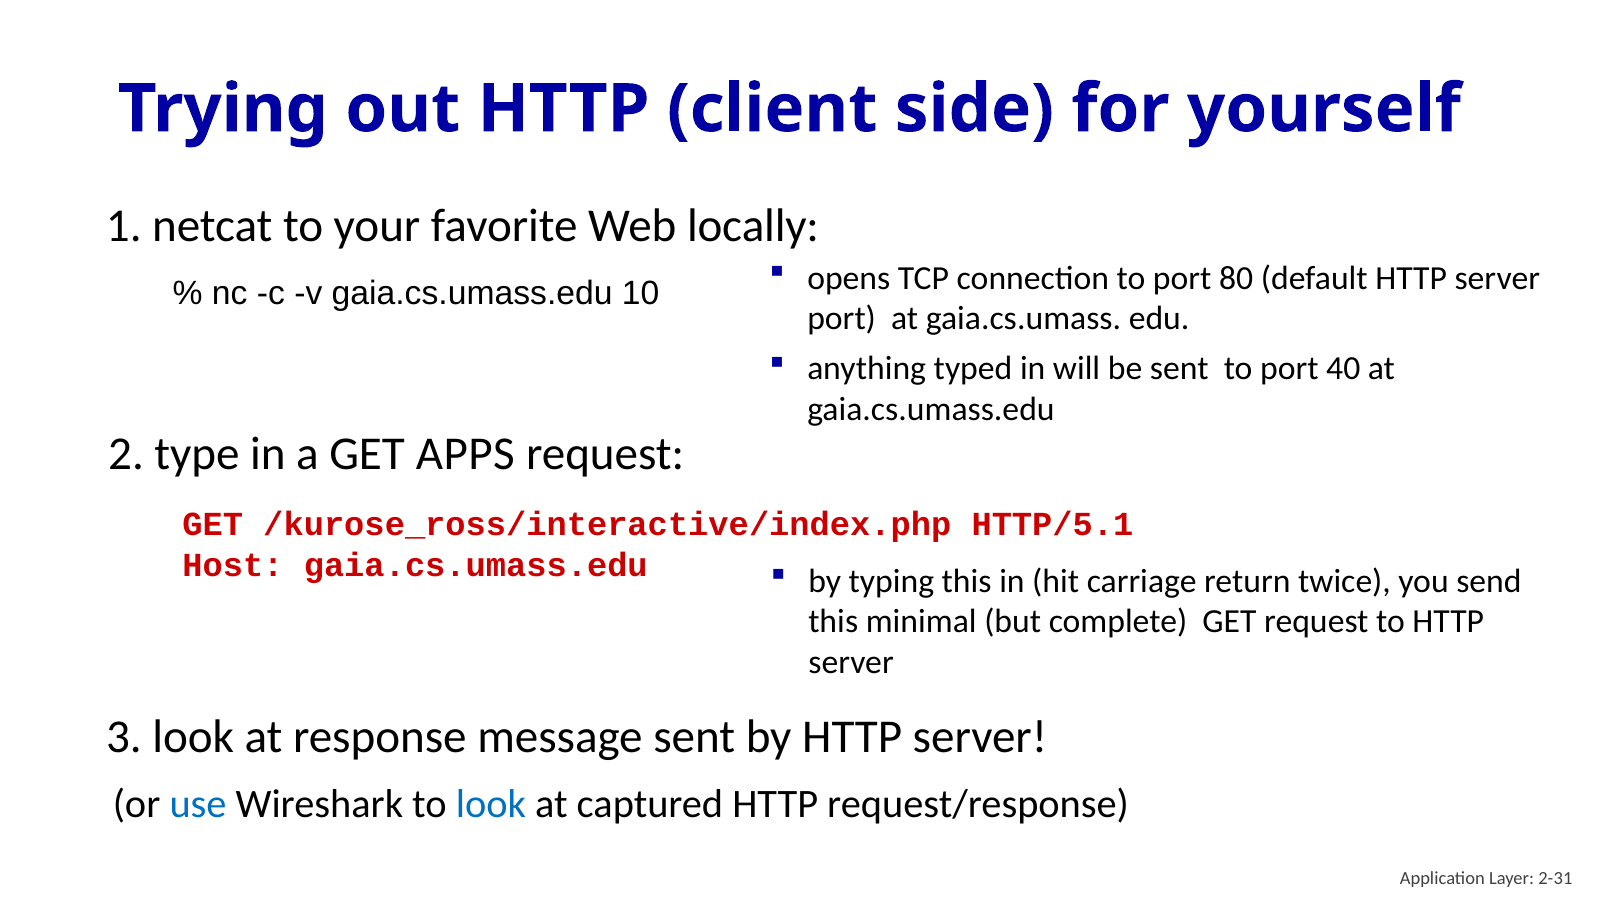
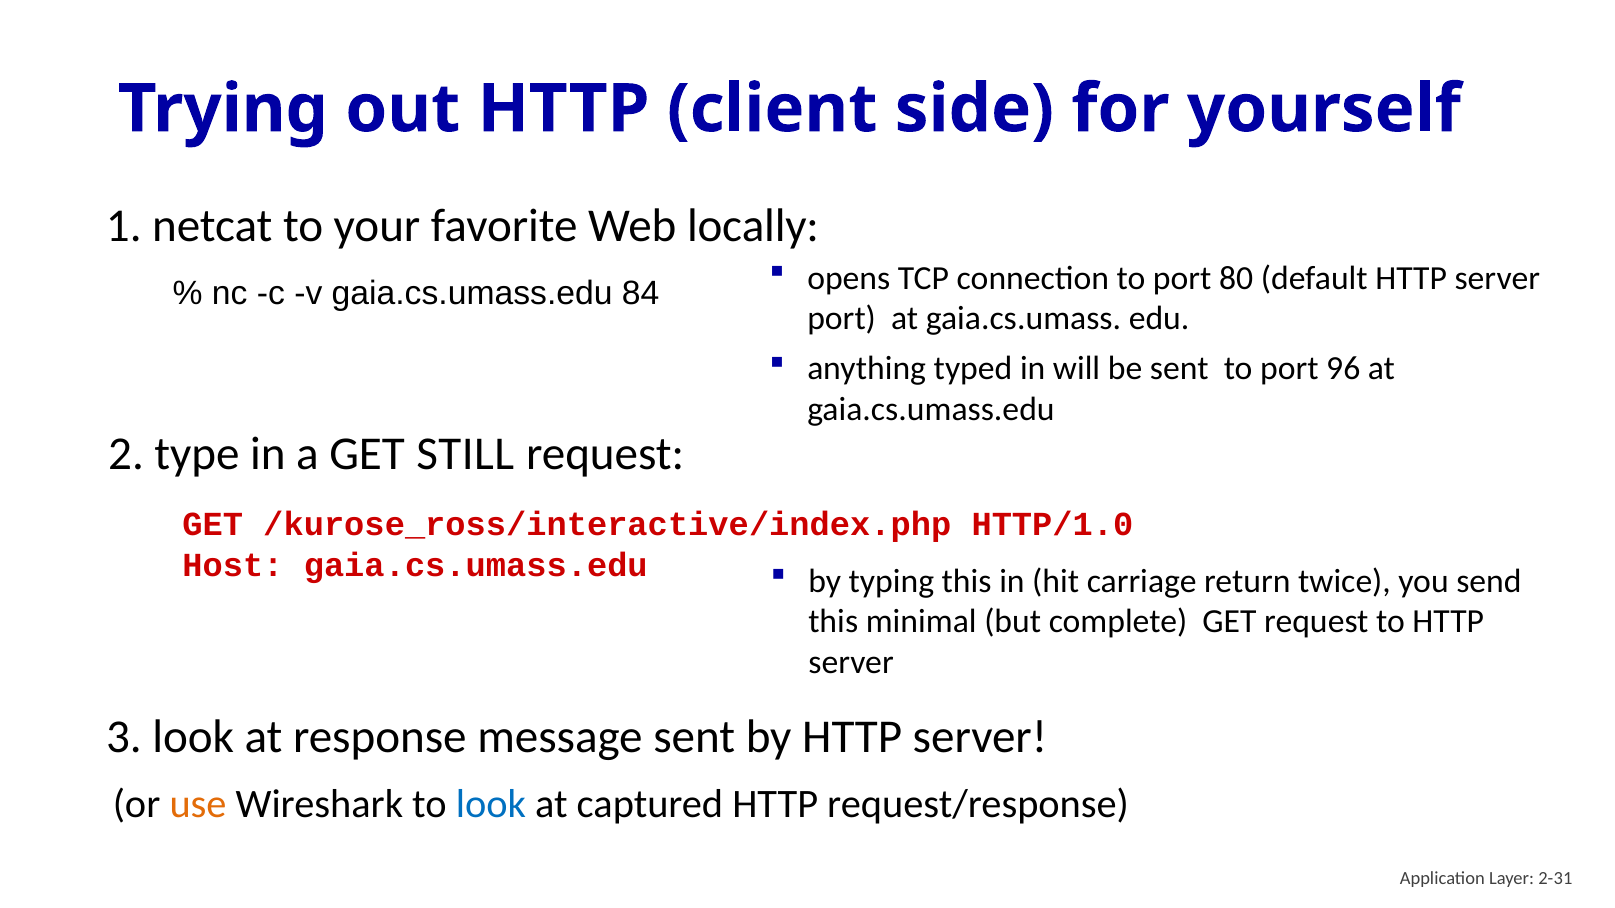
10: 10 -> 84 (641, 293)
40: 40 -> 96 (1343, 369)
APPS: APPS -> STILL (465, 454)
HTTP/5.1: HTTP/5.1 -> HTTP/1.0 (1052, 525)
use colour: blue -> orange (198, 804)
